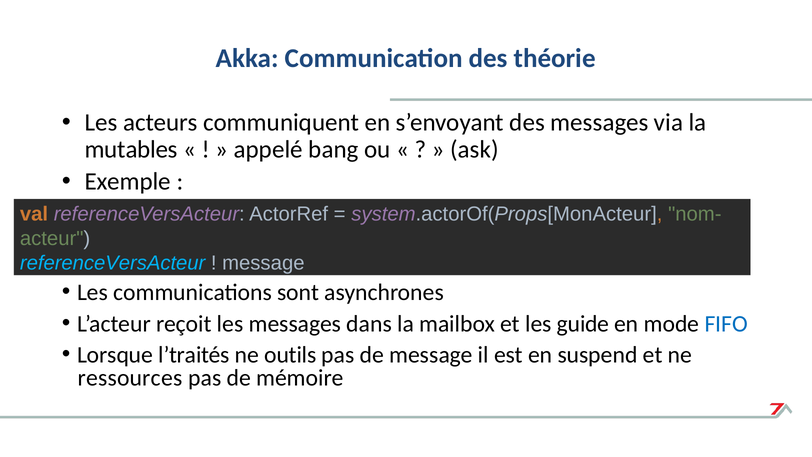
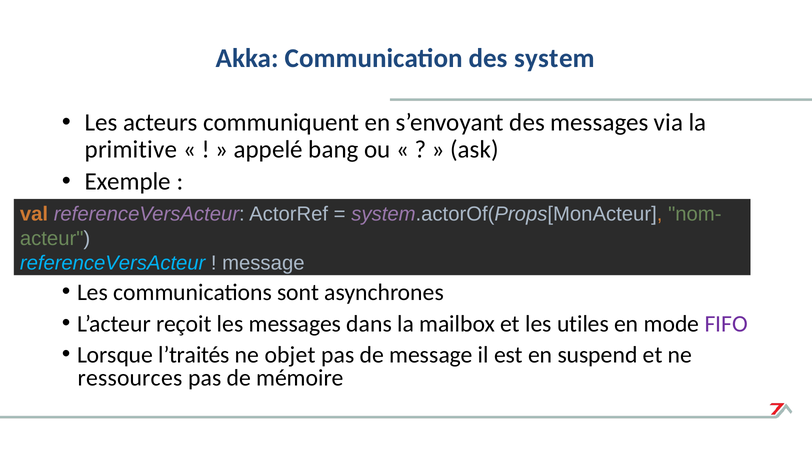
théorie: théorie -> system (555, 58)
mutables: mutables -> primitive (131, 149)
guide: guide -> utiles (583, 324)
FIFO colour: blue -> purple (726, 324)
outils: outils -> objet (290, 355)
